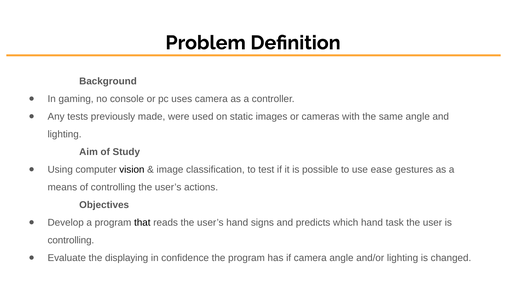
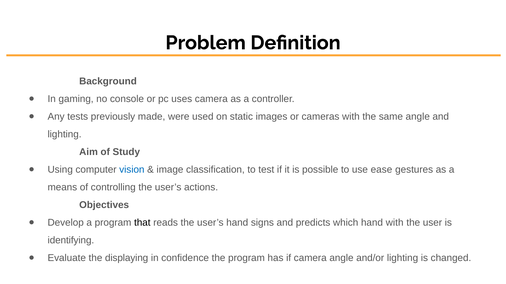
vision colour: black -> blue (132, 170)
hand task: task -> with (395, 223)
controlling: controlling -> identifying (71, 241)
